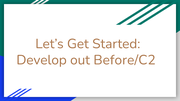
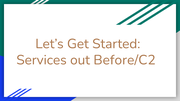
Develop: Develop -> Services (42, 60)
